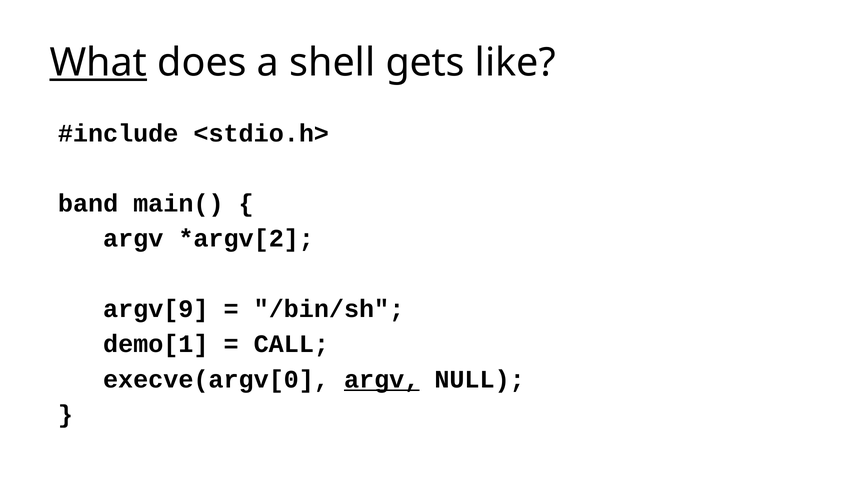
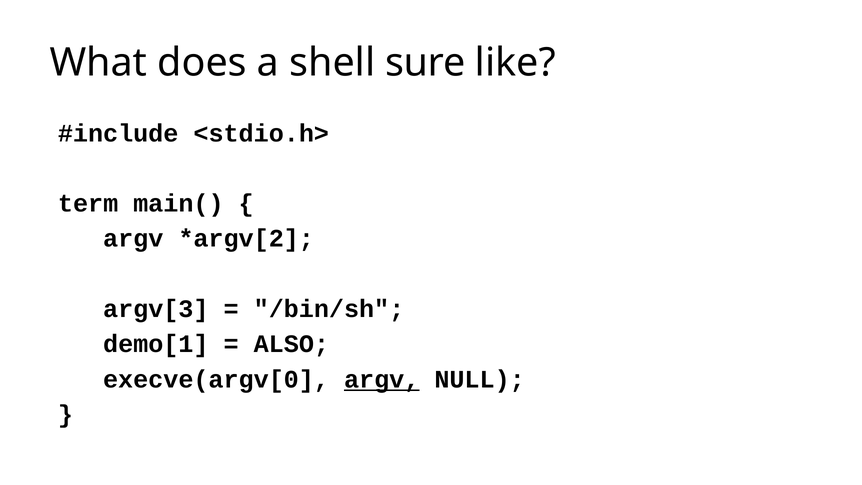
What underline: present -> none (98, 63)
gets: gets -> sure (425, 63)
band: band -> term (88, 203)
argv[9: argv[9 -> argv[3 (156, 309)
CALL: CALL -> ALSO (291, 344)
